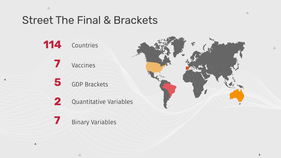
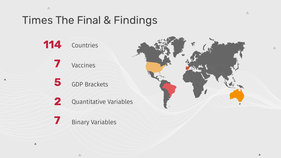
Street: Street -> Times (38, 20)
Brackets: Brackets -> Findings (136, 20)
